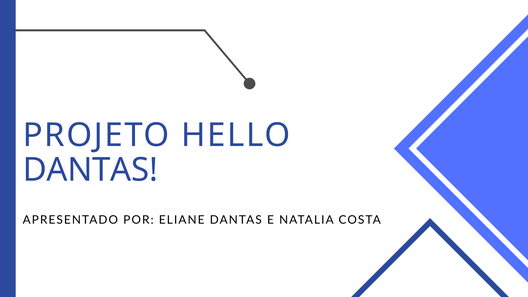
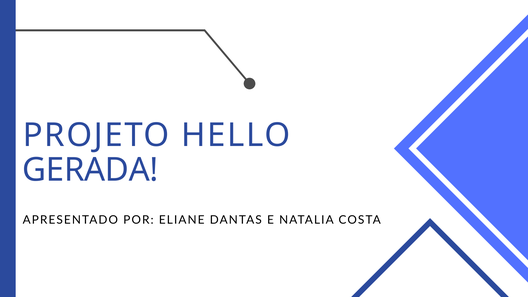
DANTAS: DANTAS -> GERADA (90, 170)
